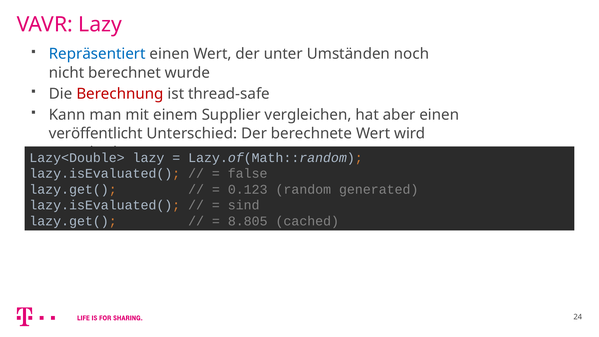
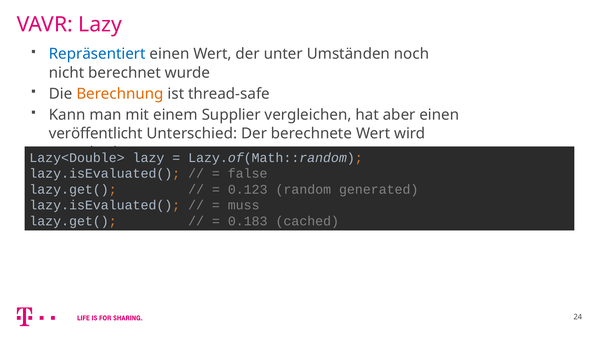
Berechnung colour: red -> orange (120, 94)
sind: sind -> muss (244, 205)
8.805: 8.805 -> 0.183 (248, 221)
